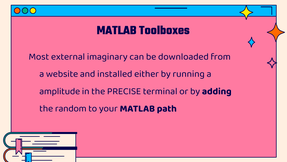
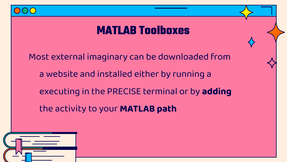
amplitude: amplitude -> executing (60, 91)
random: random -> activity (71, 108)
